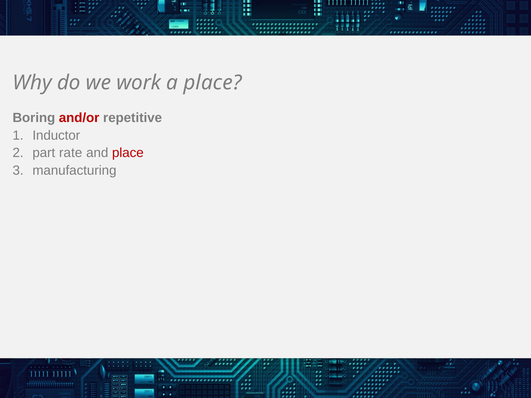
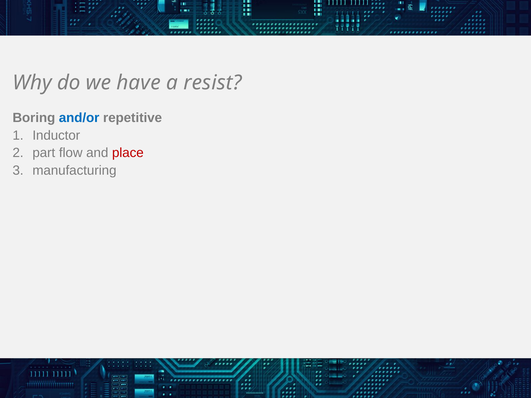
work: work -> have (139, 83)
a place: place -> resist (213, 83)
and/or colour: red -> blue (79, 118)
rate: rate -> flow (71, 153)
